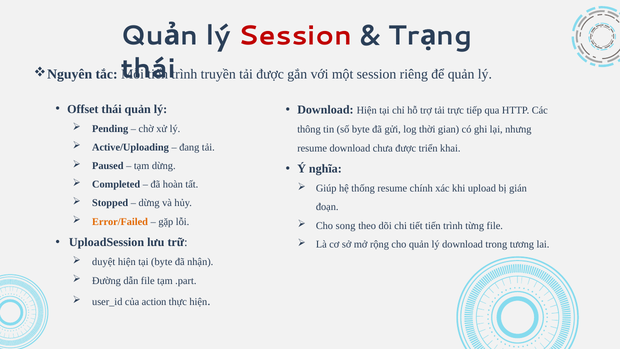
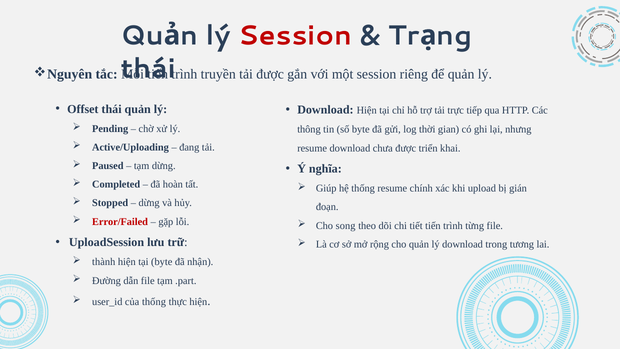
Error/Failed colour: orange -> red (120, 222)
duyệt: duyệt -> thành (104, 262)
của action: action -> thống (154, 302)
